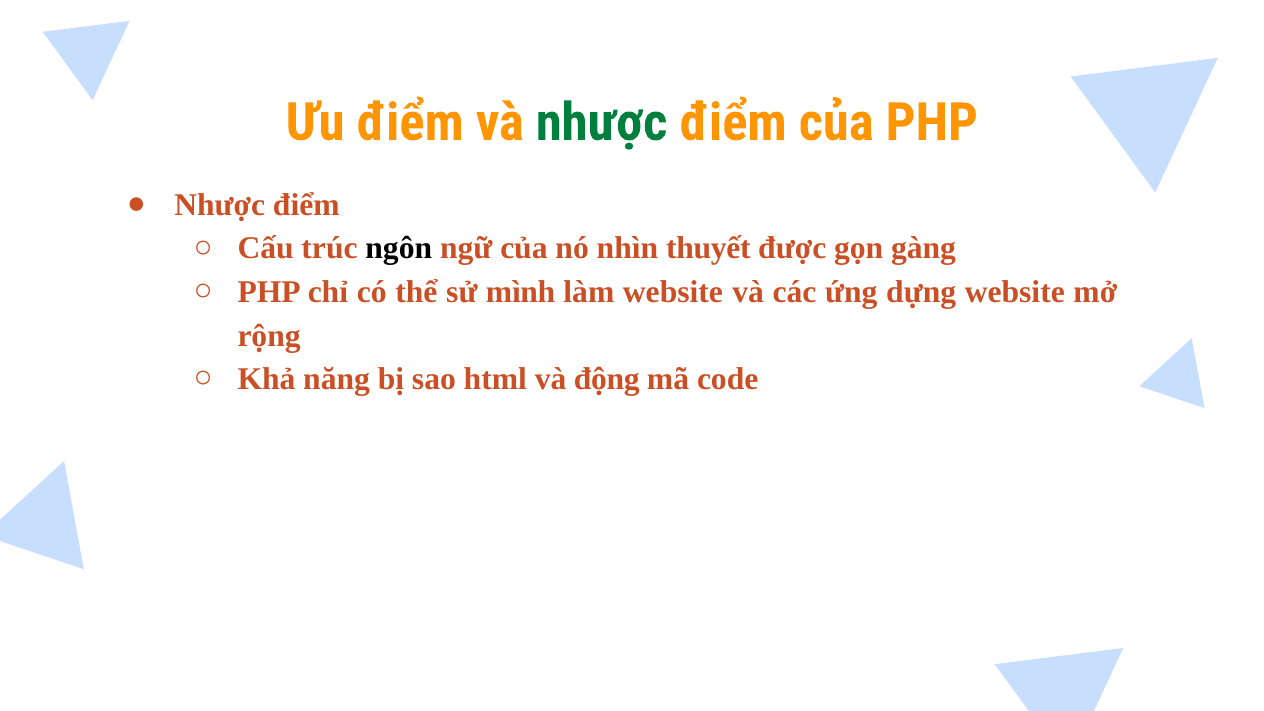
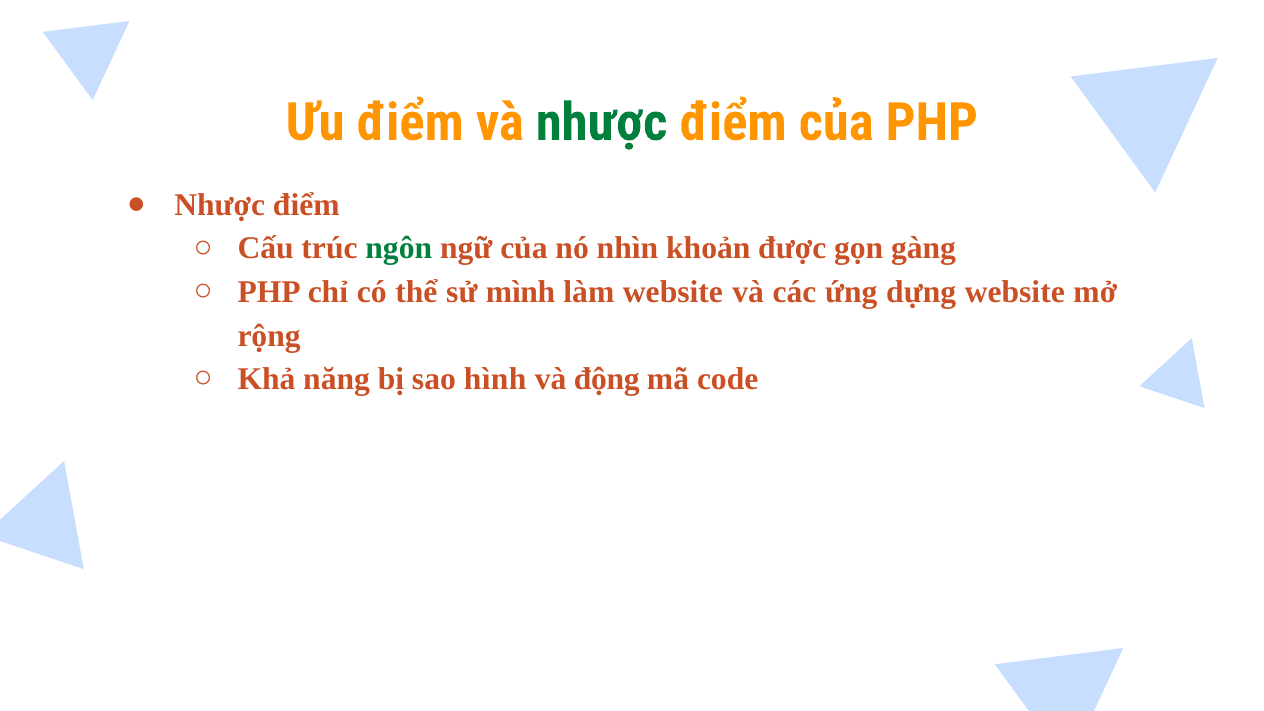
ngôn colour: black -> green (399, 248)
thuyết: thuyết -> khoản (708, 248)
html: html -> hình (495, 379)
